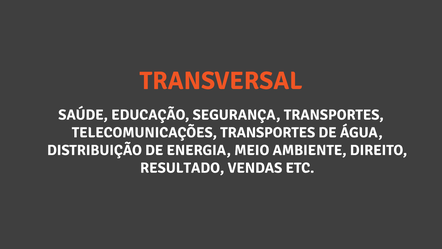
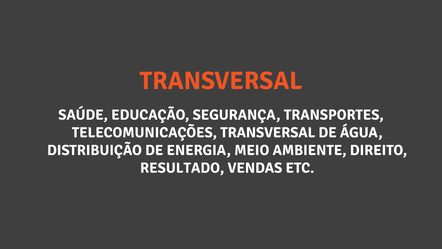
TELECOMUNICAÇÕES TRANSPORTES: TRANSPORTES -> TRANSVERSAL (268, 132)
